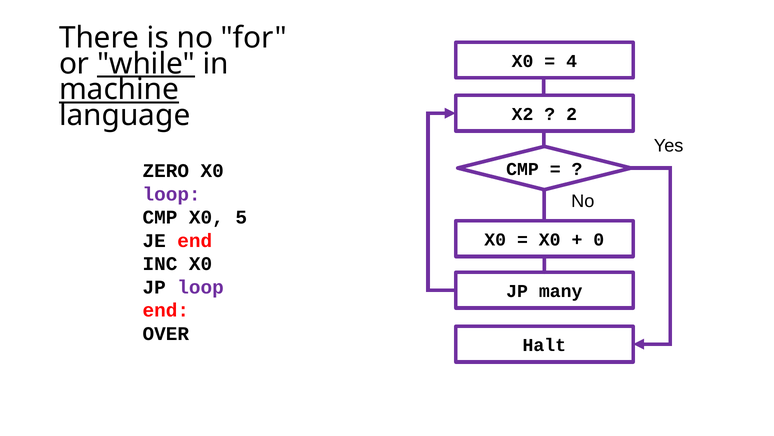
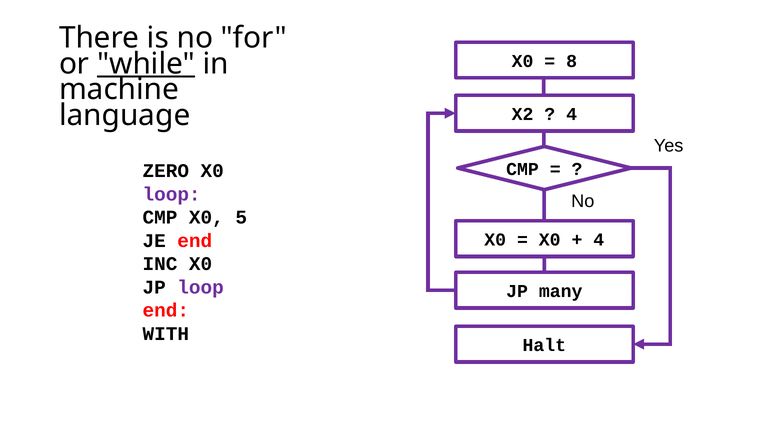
4: 4 -> 8 (572, 61)
machine underline: present -> none (119, 89)
2: 2 -> 4 (572, 114)
0: 0 -> 4 (599, 240)
OVER: OVER -> WITH (166, 333)
